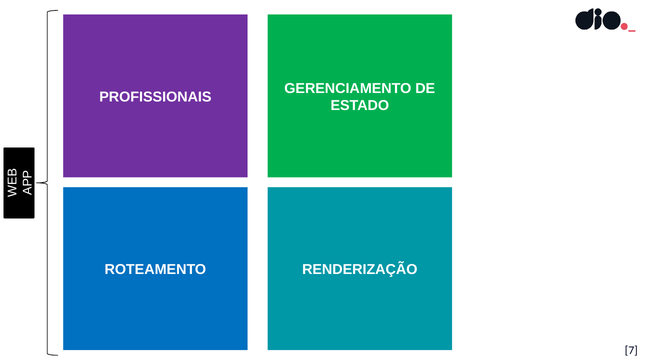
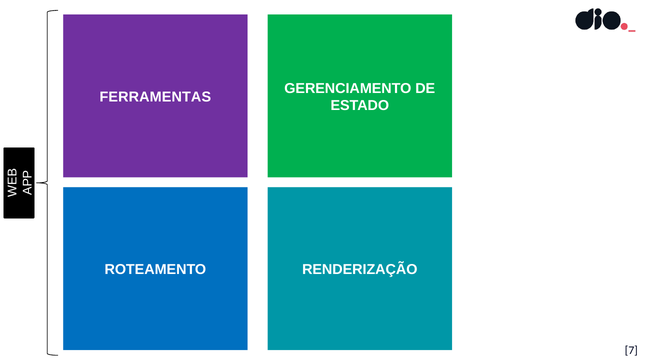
PROFISSIONAIS: PROFISSIONAIS -> FERRAMENTAS (155, 97)
